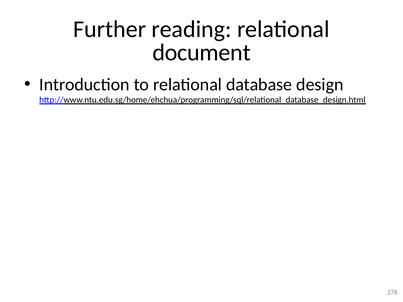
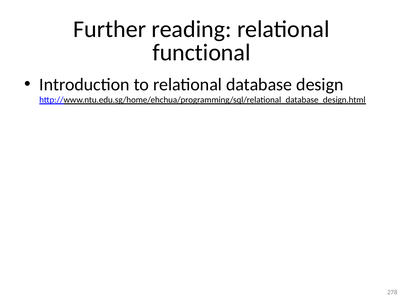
document: document -> functional (201, 52)
